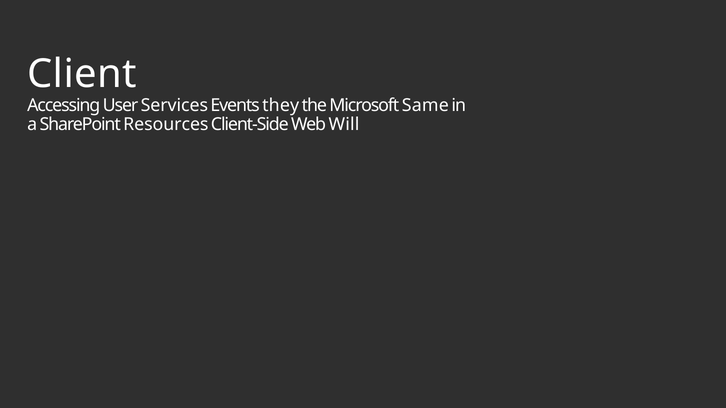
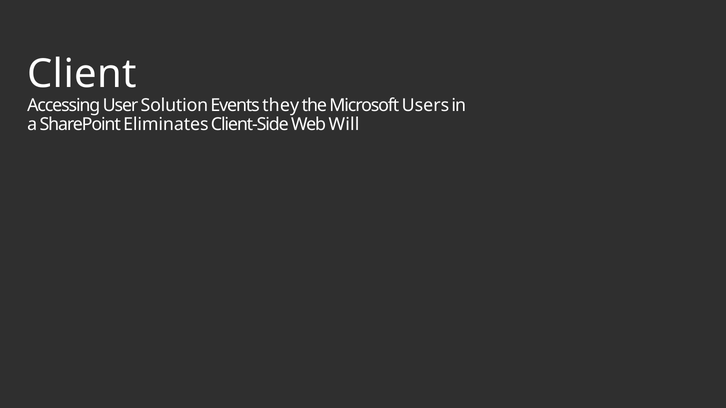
Services: Services -> Solution (174, 105)
Same: Same -> Users (425, 105)
Resources: Resources -> Eliminates (166, 124)
